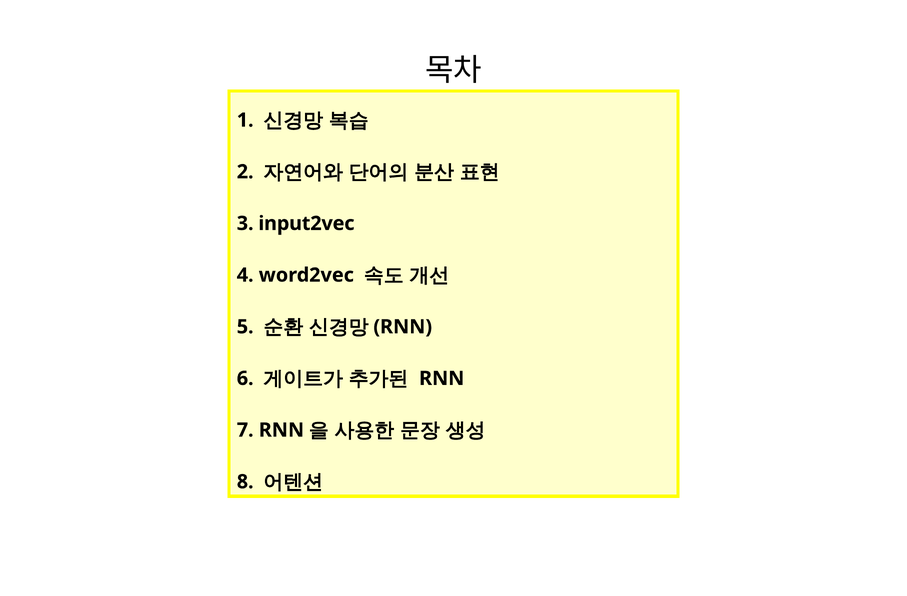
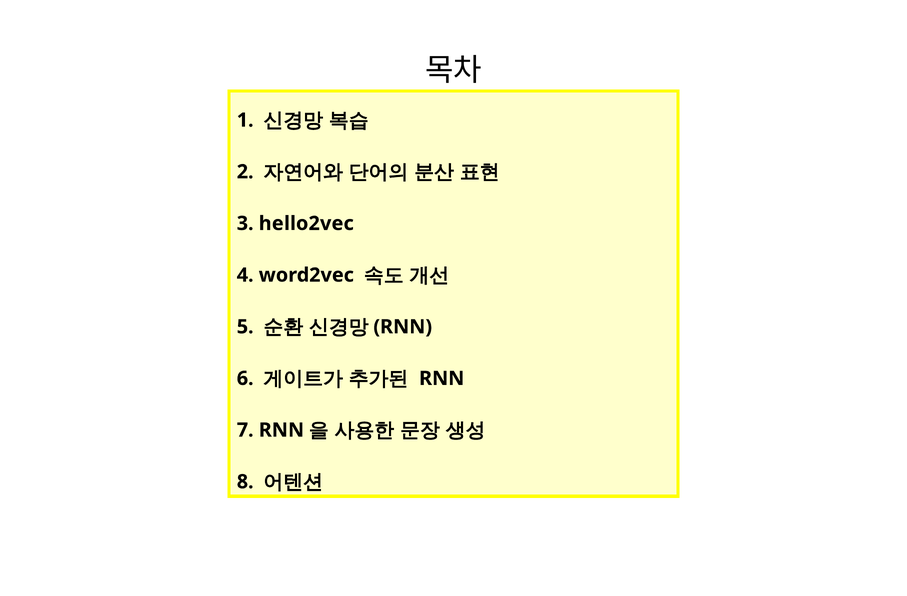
input2vec: input2vec -> hello2vec (306, 223)
